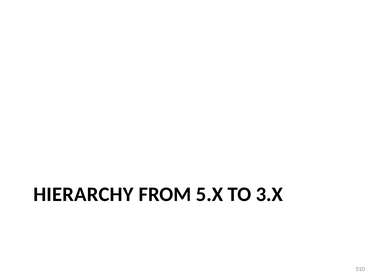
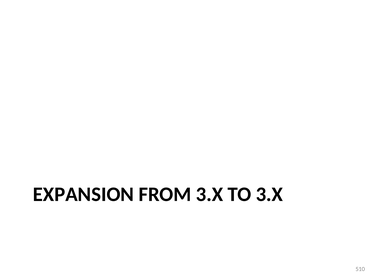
HIERARCHY: HIERARCHY -> EXPANSION (83, 194)
FROM 5.X: 5.X -> 3.X (209, 194)
